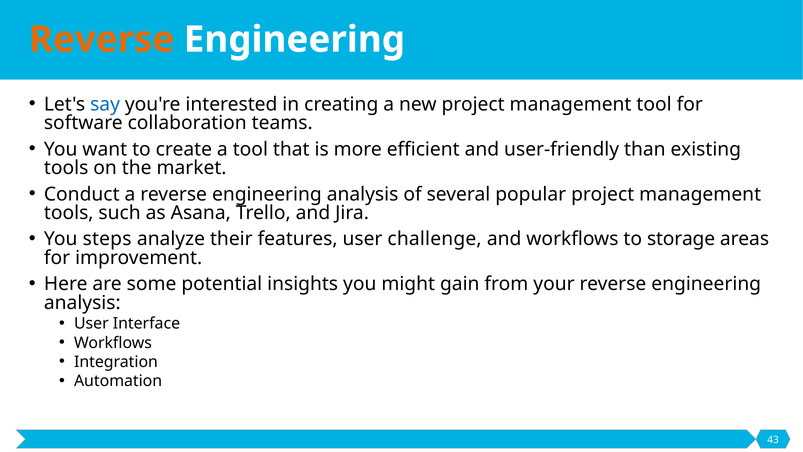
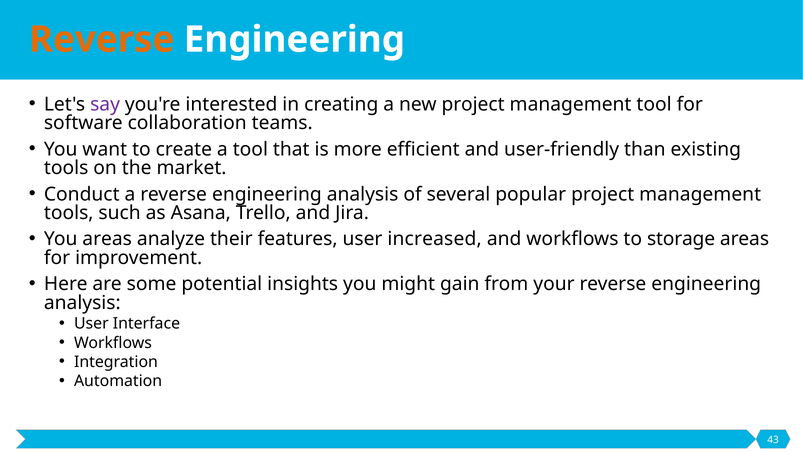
say colour: blue -> purple (105, 104)
You steps: steps -> areas (107, 239)
challenge: challenge -> increased (435, 239)
